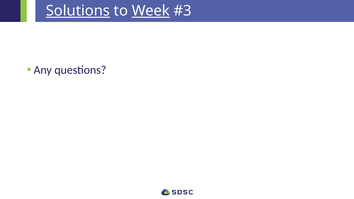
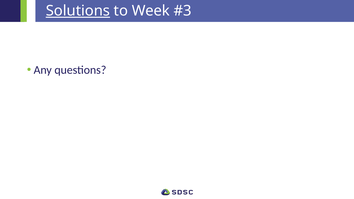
Week underline: present -> none (151, 11)
